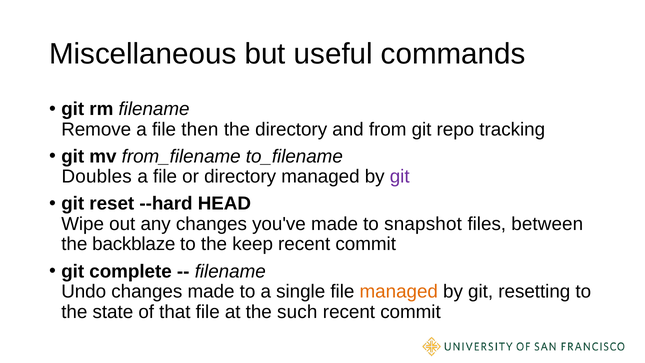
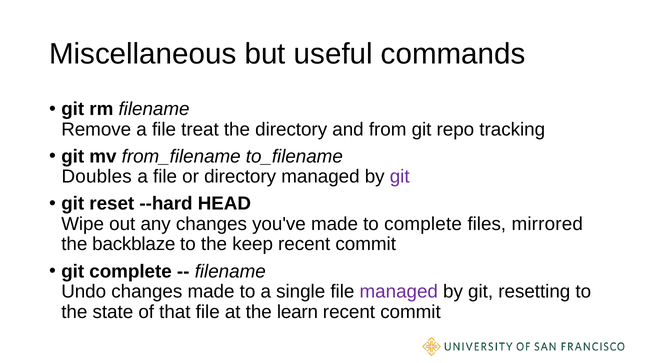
then: then -> treat (200, 129)
to snapshot: snapshot -> complete (423, 224)
between: between -> mirrored (547, 224)
managed colour: orange -> purple (399, 291)
such: such -> learn (297, 312)
